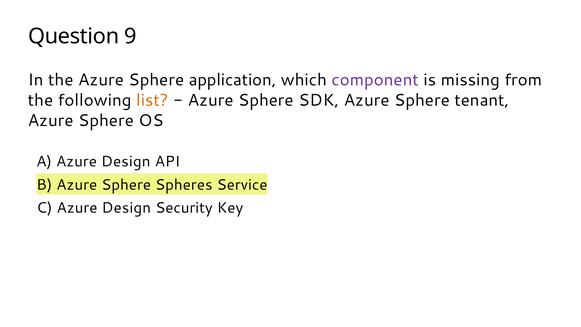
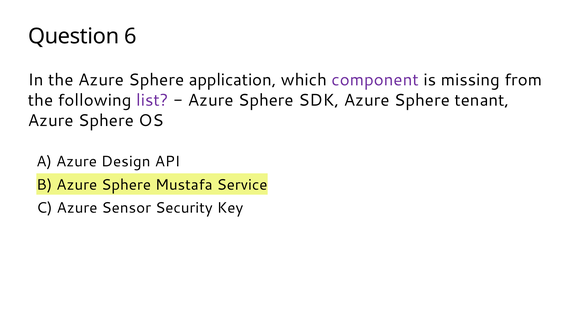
9: 9 -> 6 (130, 36)
list colour: orange -> purple (152, 100)
Spheres: Spheres -> Mustafa (184, 185)
C Azure Design: Design -> Sensor (126, 208)
